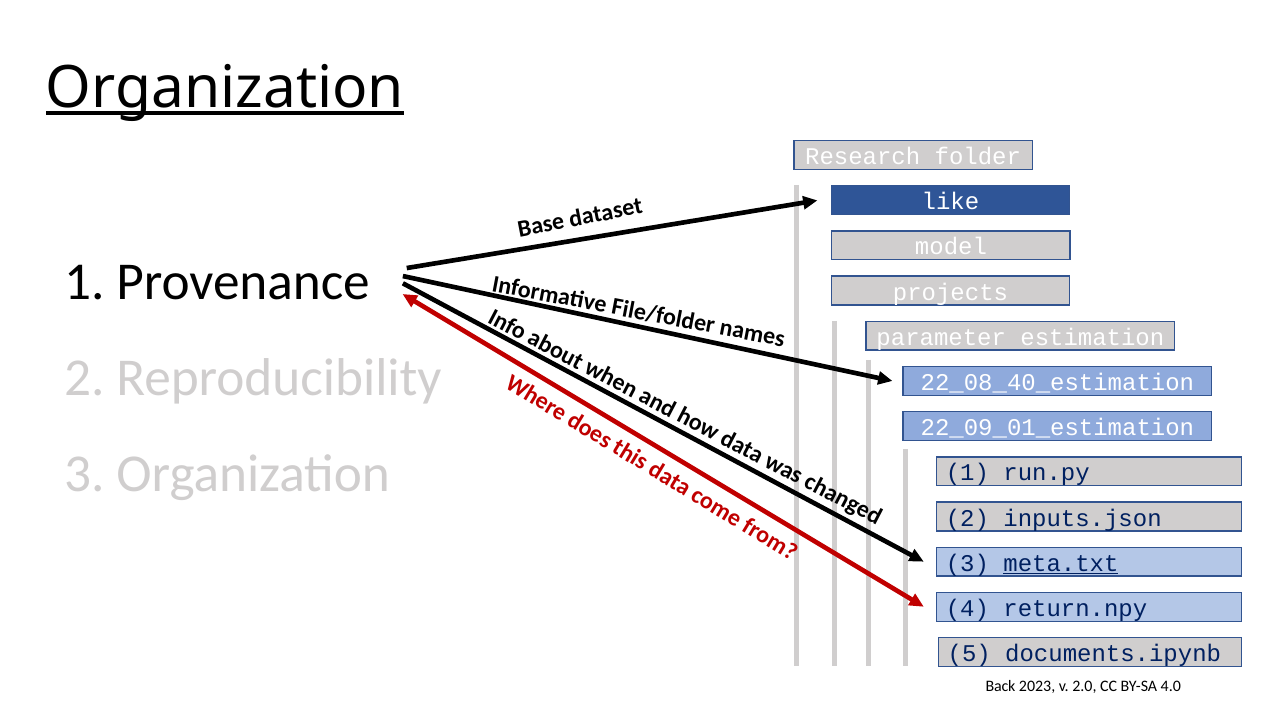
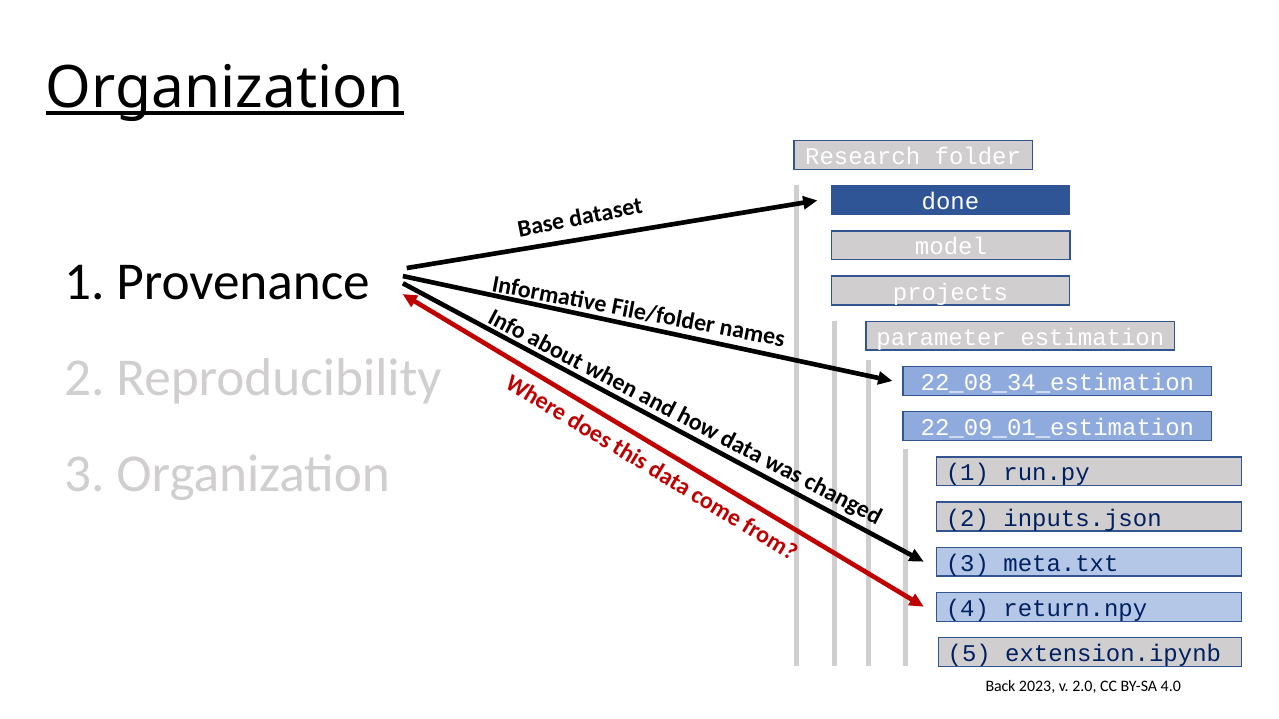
like: like -> done (950, 202)
22_08_40_estimation: 22_08_40_estimation -> 22_08_34_estimation (1057, 383)
meta.txt underline: present -> none (1061, 564)
documents.ipynb: documents.ipynb -> extension.ipynb (1113, 654)
